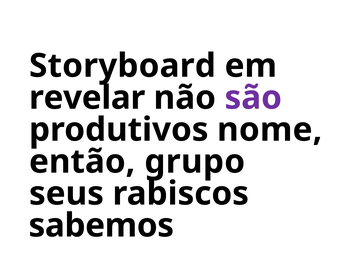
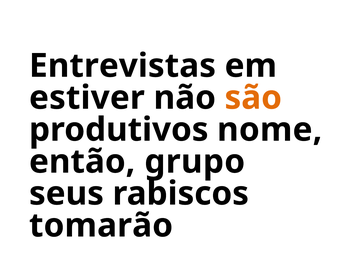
Storyboard: Storyboard -> Entrevistas (122, 66)
revelar: revelar -> estiver (87, 98)
são colour: purple -> orange (253, 98)
sabemos: sabemos -> tomarão (101, 226)
